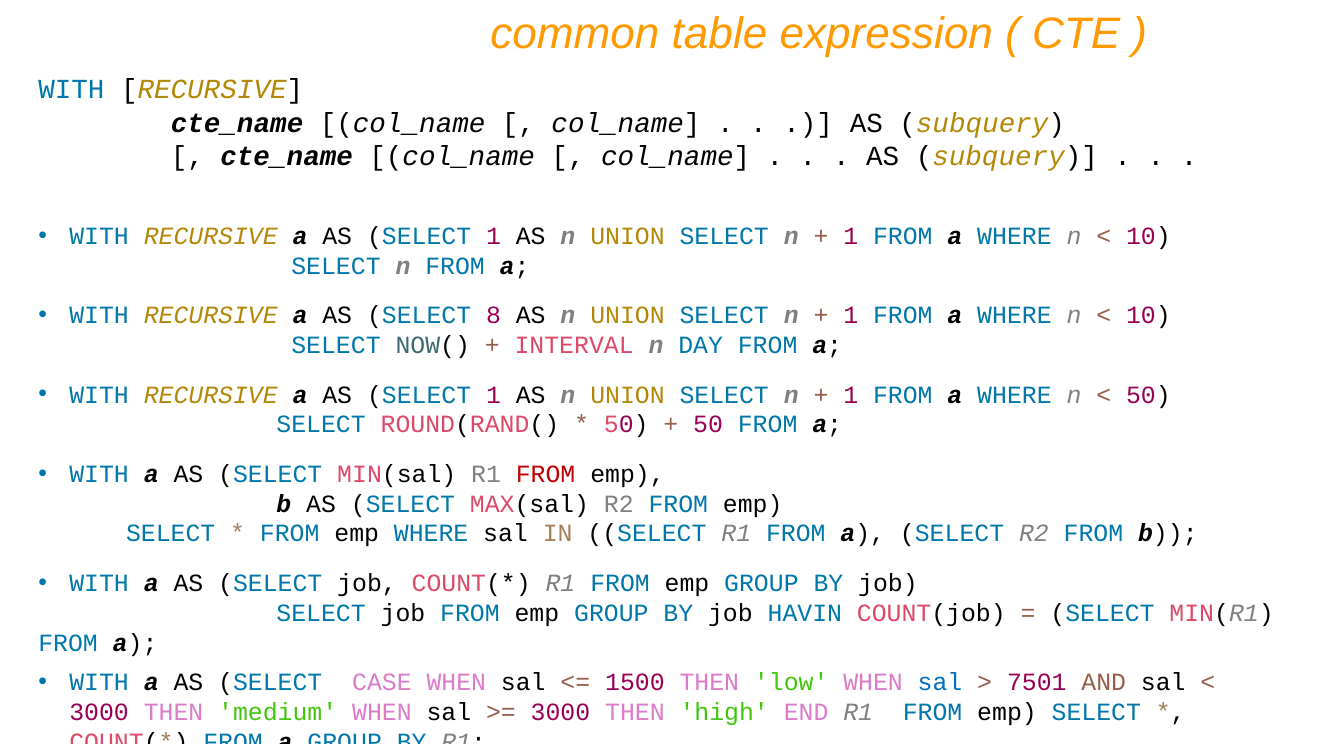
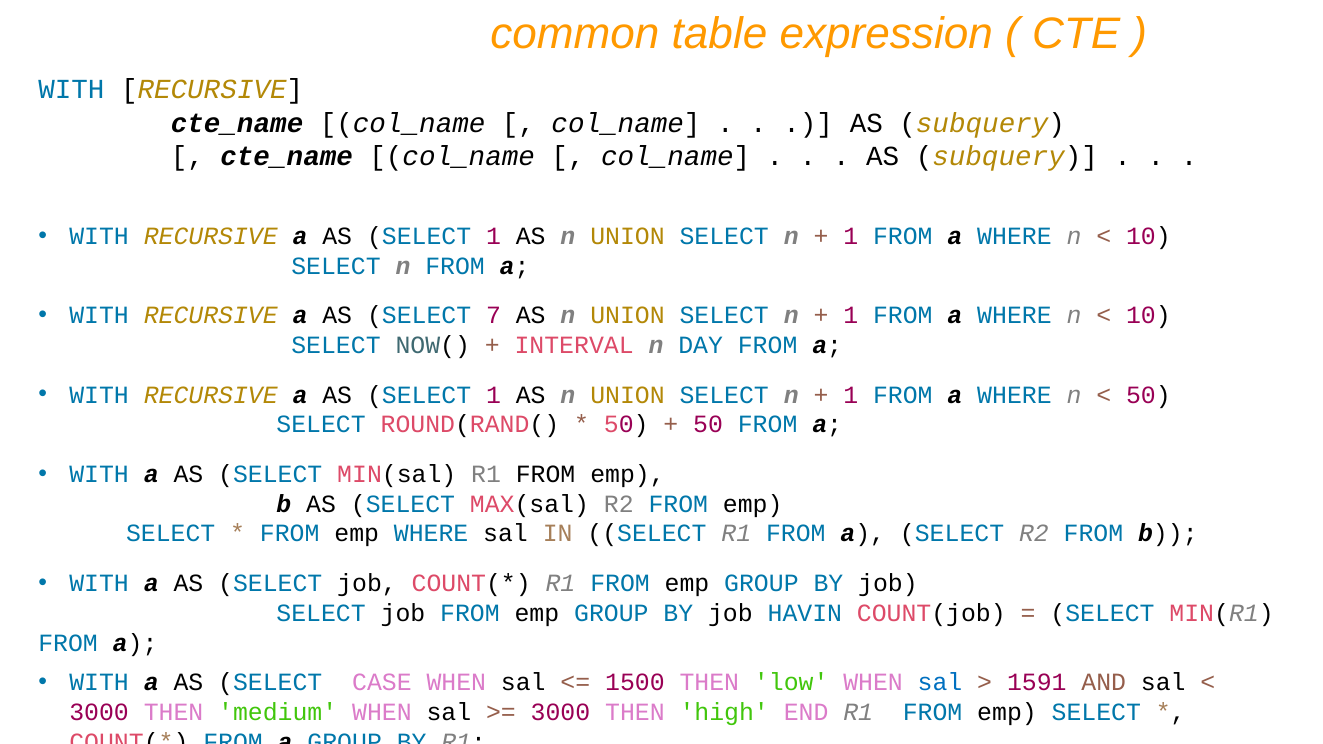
8: 8 -> 7 (494, 316)
FROM colour: red -> black (546, 474)
7501: 7501 -> 1591 (1037, 683)
